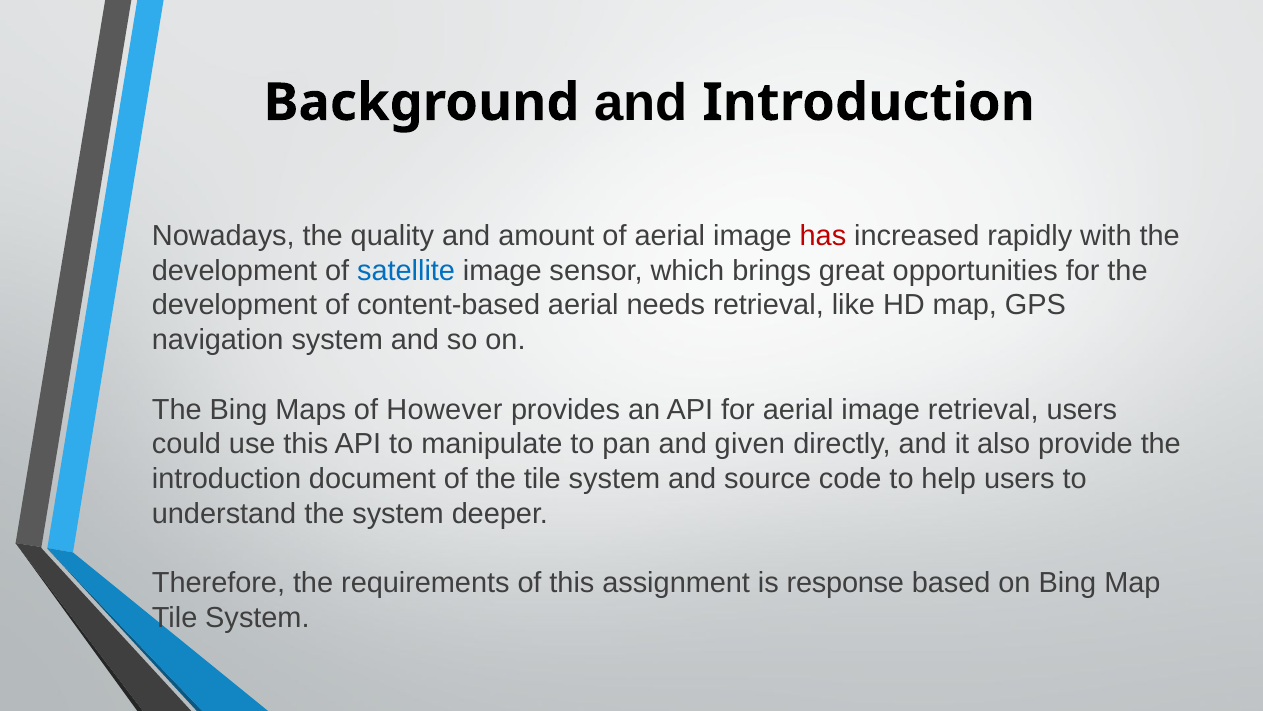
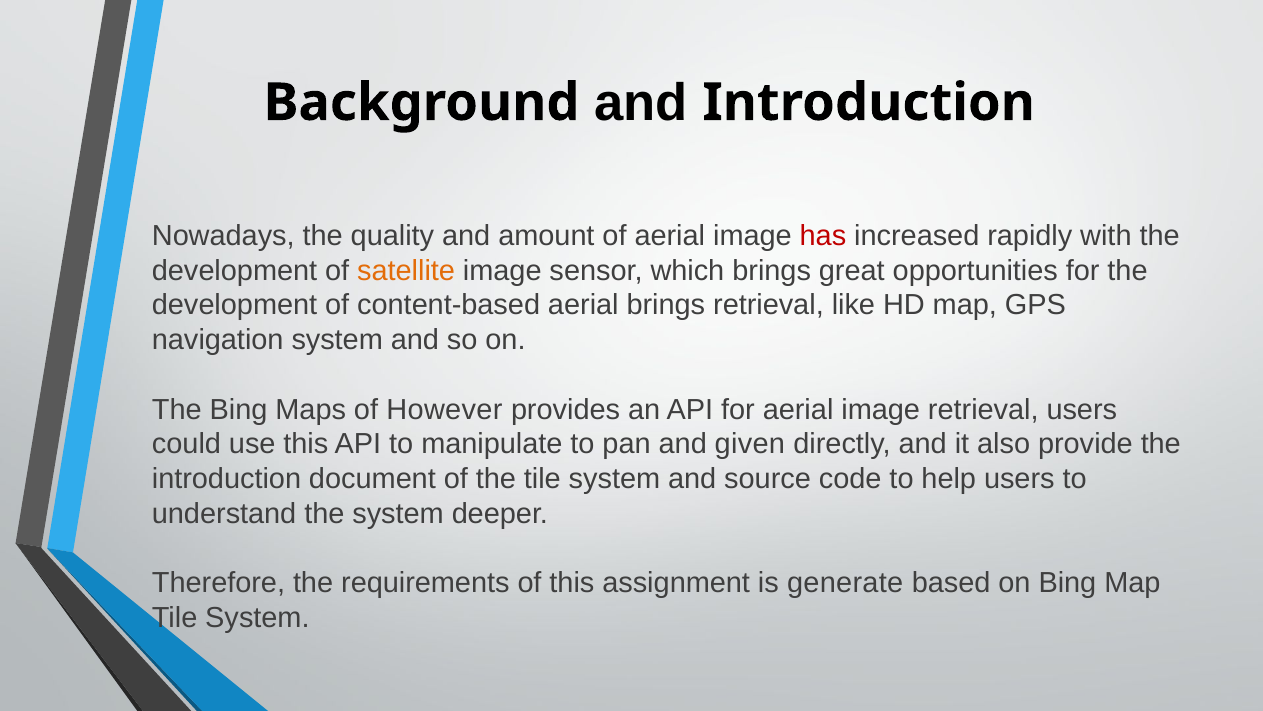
satellite colour: blue -> orange (406, 270)
aerial needs: needs -> brings (666, 305)
response: response -> generate (845, 583)
